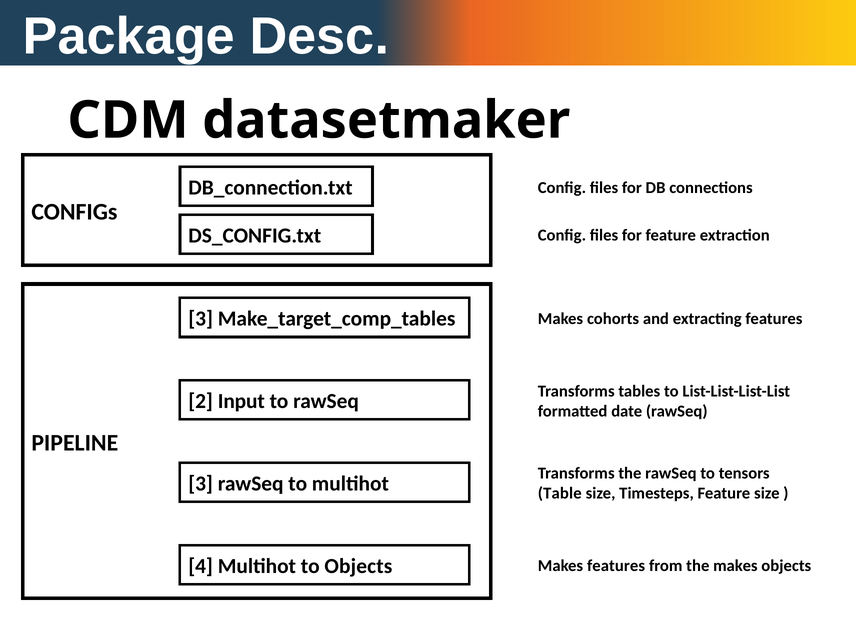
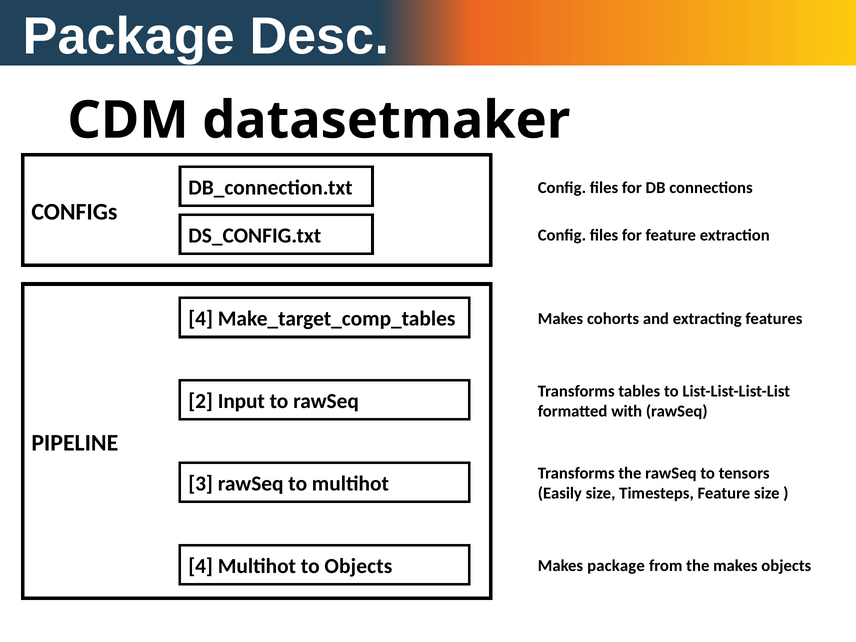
3: 3 -> 4 (201, 319)
date: date -> with (627, 411)
Table: Table -> Easily (560, 493)
Makes features: features -> package (616, 566)
